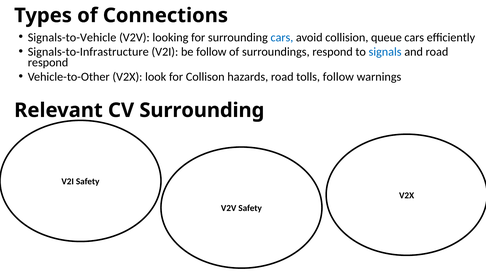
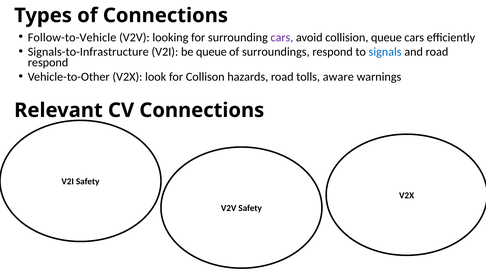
Signals-to-Vehicle: Signals-to-Vehicle -> Follow-to-Vehicle (72, 37)
cars colour: blue -> purple (282, 37)
be follow: follow -> queue (211, 52)
tolls follow: follow -> aware (338, 77)
Surrounding: Surrounding -> Connections (202, 110)
